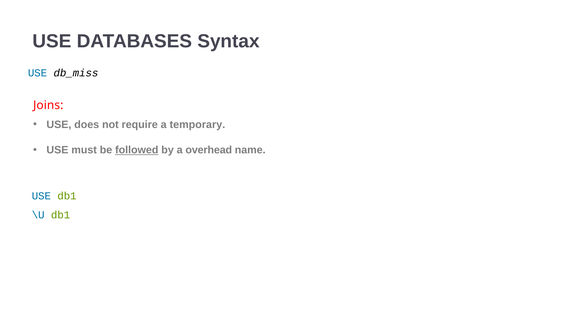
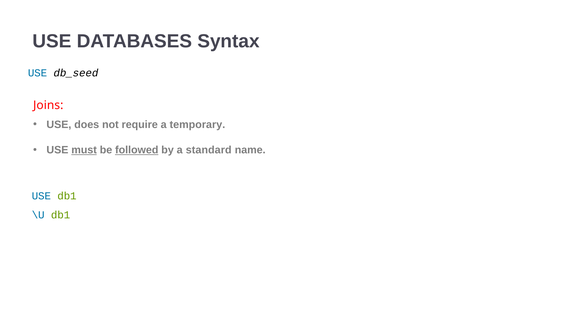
db_miss: db_miss -> db_seed (76, 73)
must underline: none -> present (84, 150)
overhead: overhead -> standard (209, 150)
